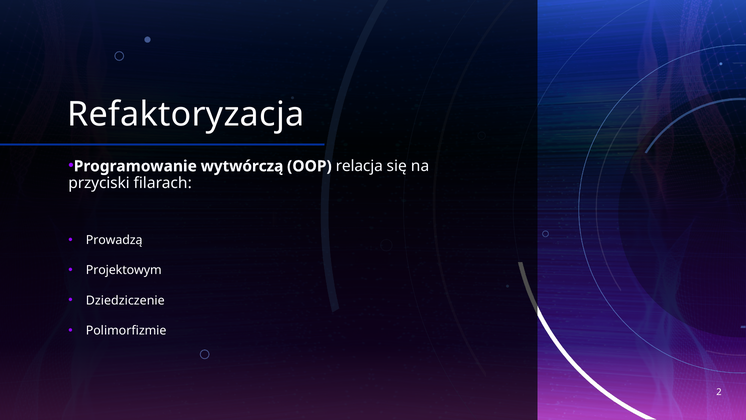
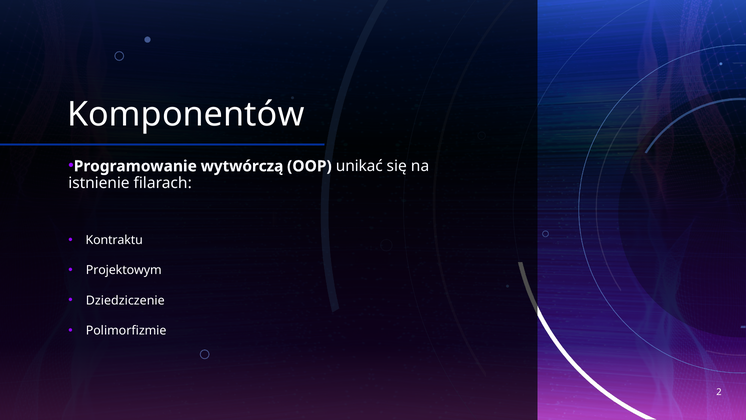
Refaktoryzacja: Refaktoryzacja -> Komponentów (186, 114)
relacja: relacja -> unikać (359, 166)
przyciski: przyciski -> istnienie (99, 183)
Prowadzą: Prowadzą -> Kontraktu (114, 240)
